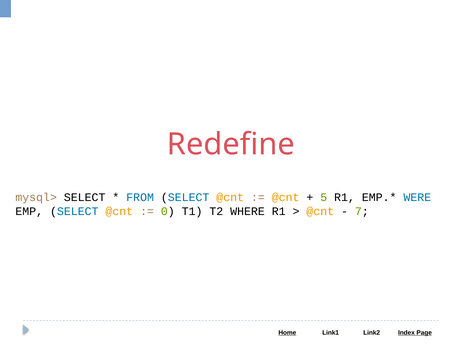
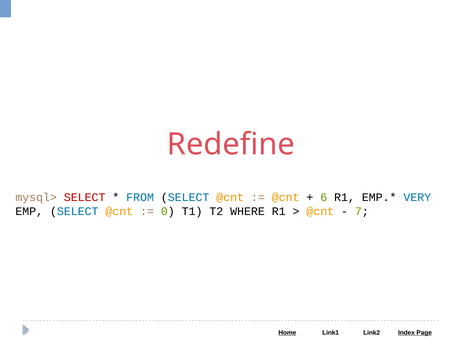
SELECT colour: black -> red (85, 198)
5: 5 -> 6 (324, 198)
WERE: WERE -> VERY (417, 198)
